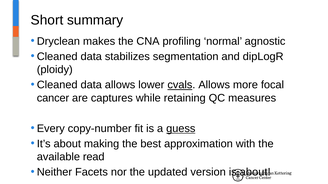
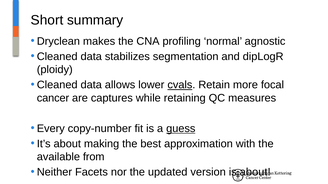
cvals Allows: Allows -> Retain (214, 85)
read: read -> from (94, 157)
